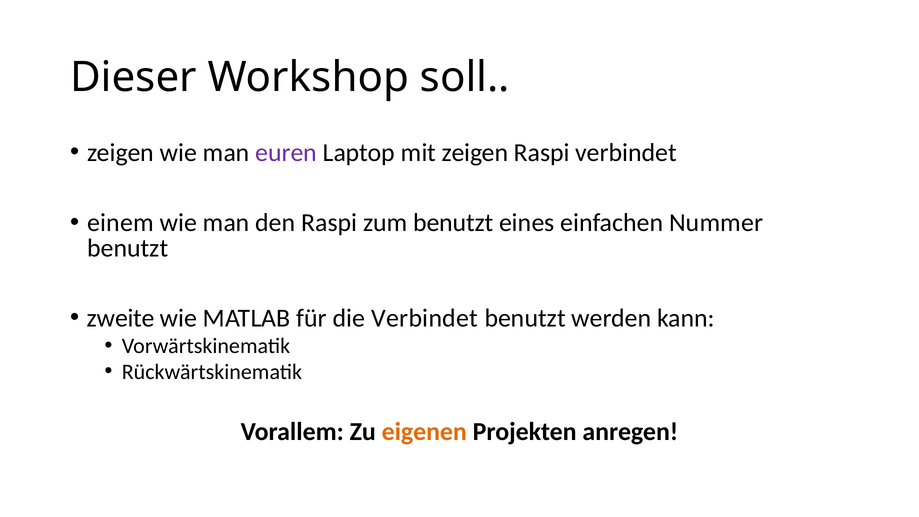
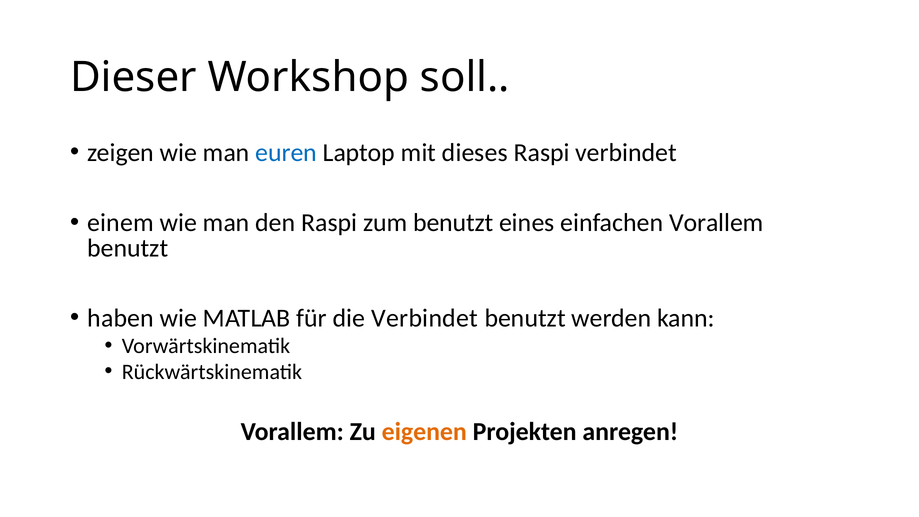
euren colour: purple -> blue (286, 153)
mit zeigen: zeigen -> dieses (475, 153)
einfachen Nummer: Nummer -> Vorallem (716, 223)
zweite: zweite -> haben (121, 318)
